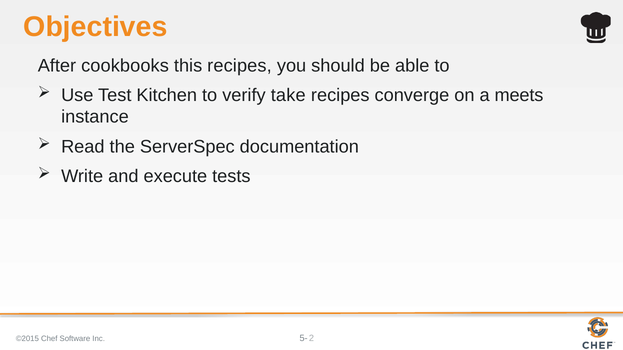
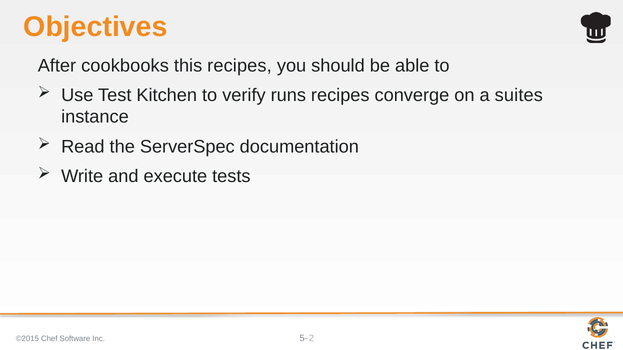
take: take -> runs (288, 95)
meets: meets -> suites (519, 95)
